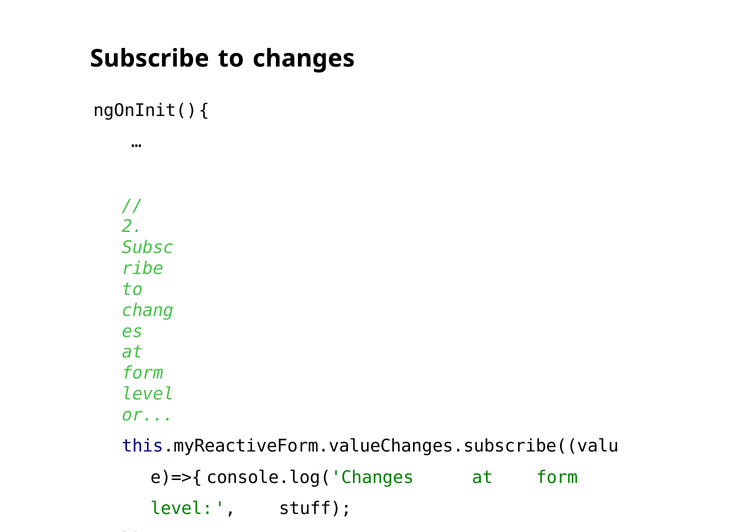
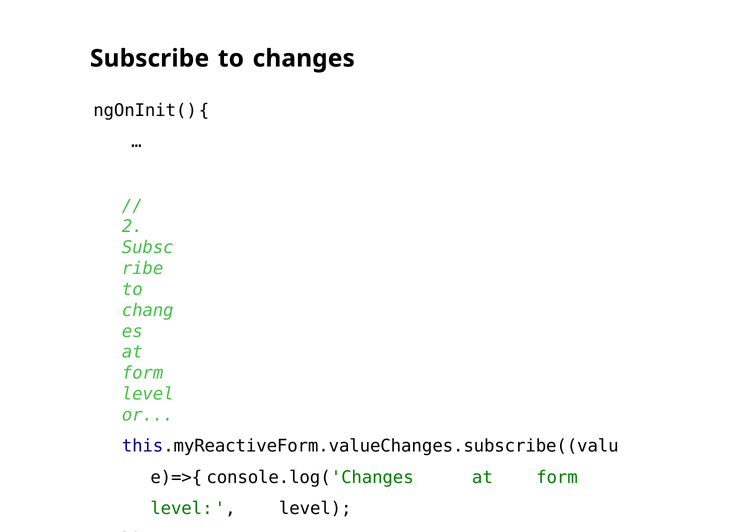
level stuff: stuff -> level (315, 508)
